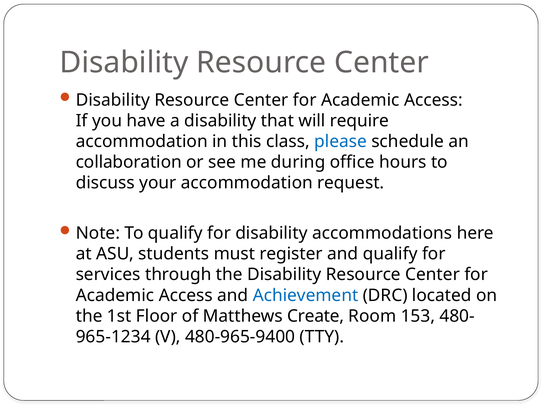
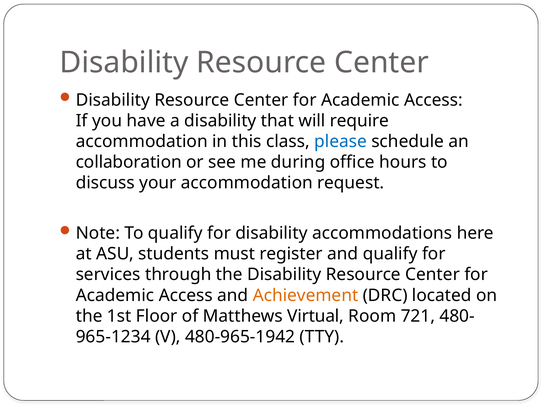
Achievement colour: blue -> orange (306, 296)
Create: Create -> Virtual (316, 316)
153: 153 -> 721 (418, 316)
480-965-9400: 480-965-9400 -> 480-965-1942 (240, 337)
